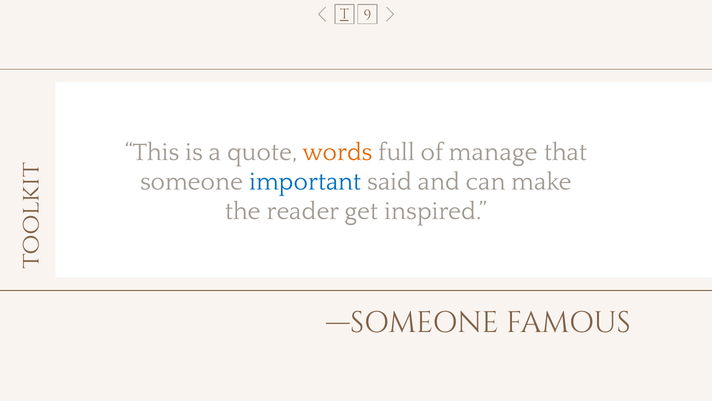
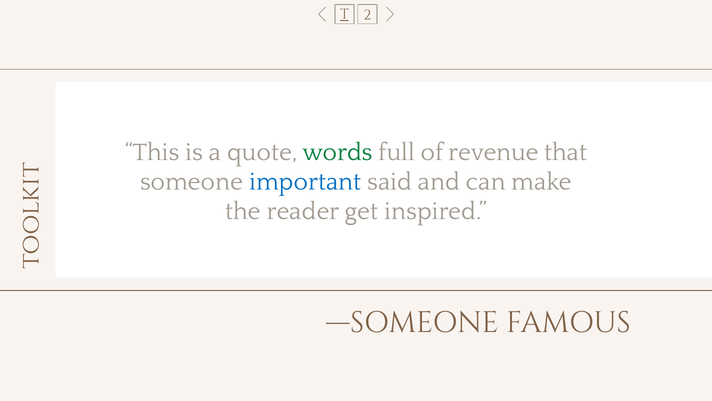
9: 9 -> 2 (367, 15)
words colour: orange -> green (338, 152)
manage: manage -> revenue (494, 152)
